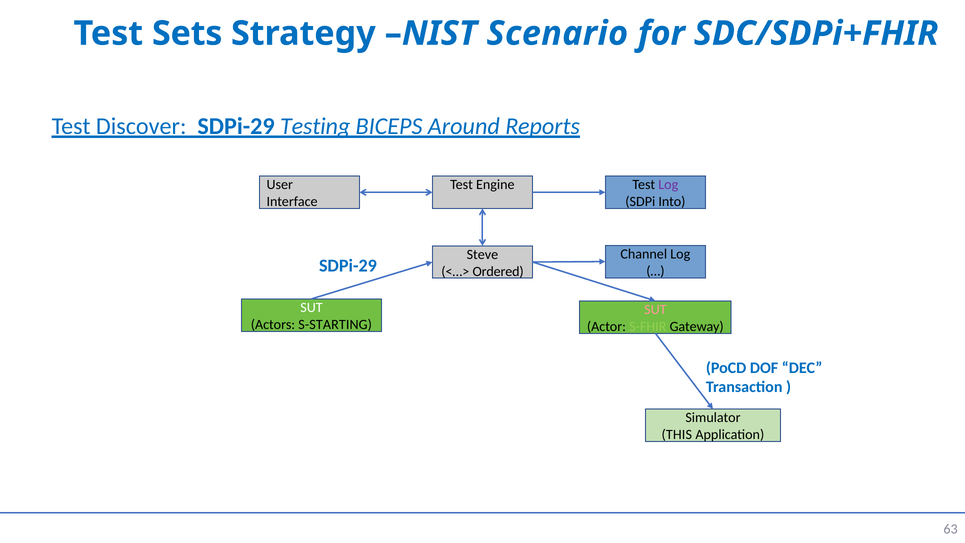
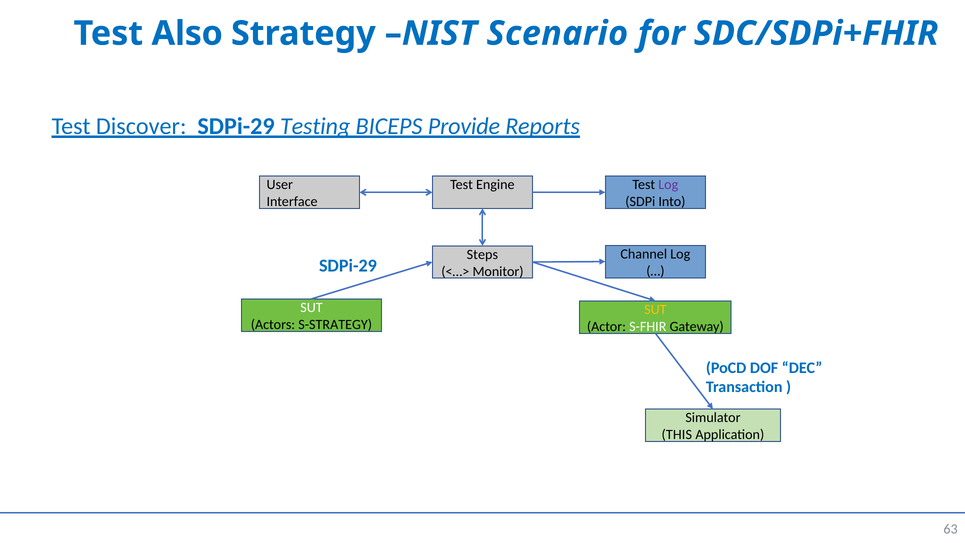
Sets: Sets -> Also (187, 33)
Around: Around -> Provide (464, 126)
Steve: Steve -> Steps (482, 254)
Ordered: Ordered -> Monitor (498, 271)
SUT colour: pink -> yellow (655, 309)
S-STARTING: S-STARTING -> S-STRATEGY (335, 324)
S-FHIR colour: light green -> white (648, 326)
